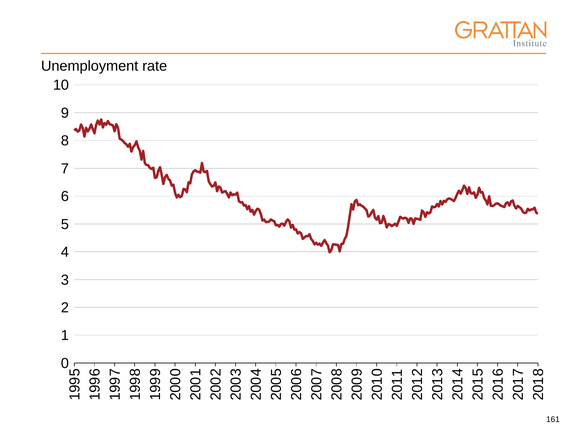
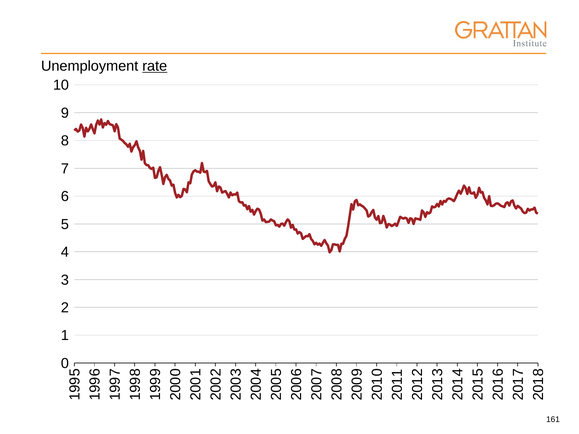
rate underline: none -> present (155, 66)
